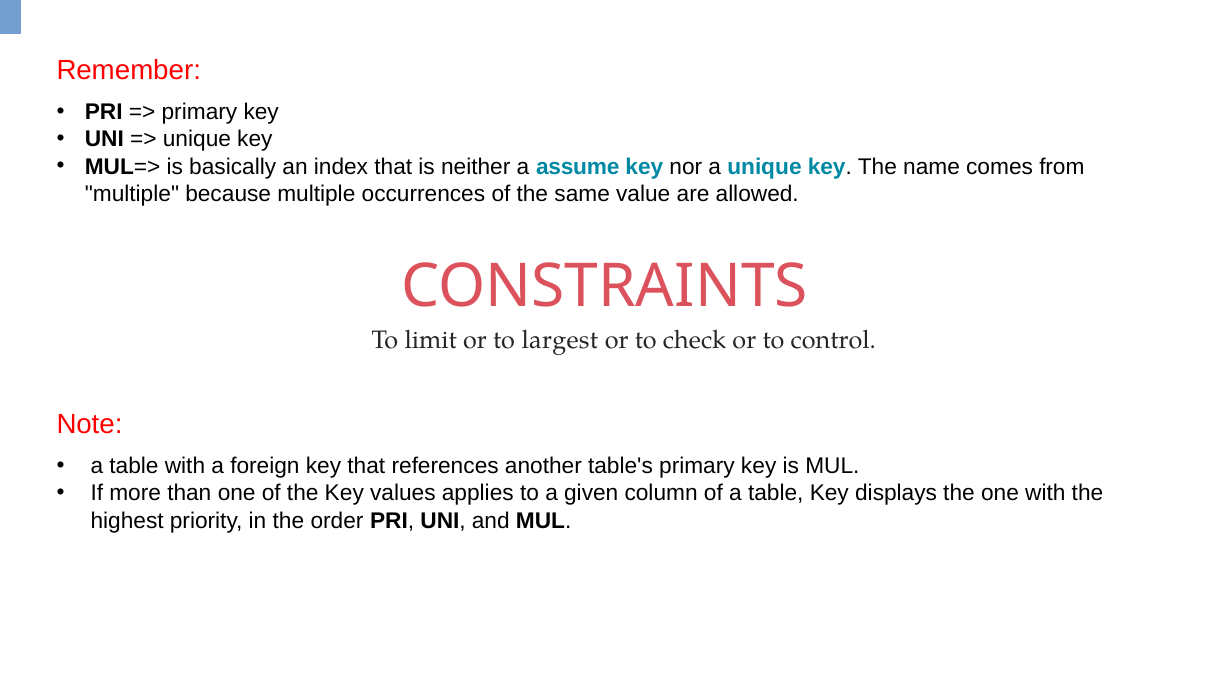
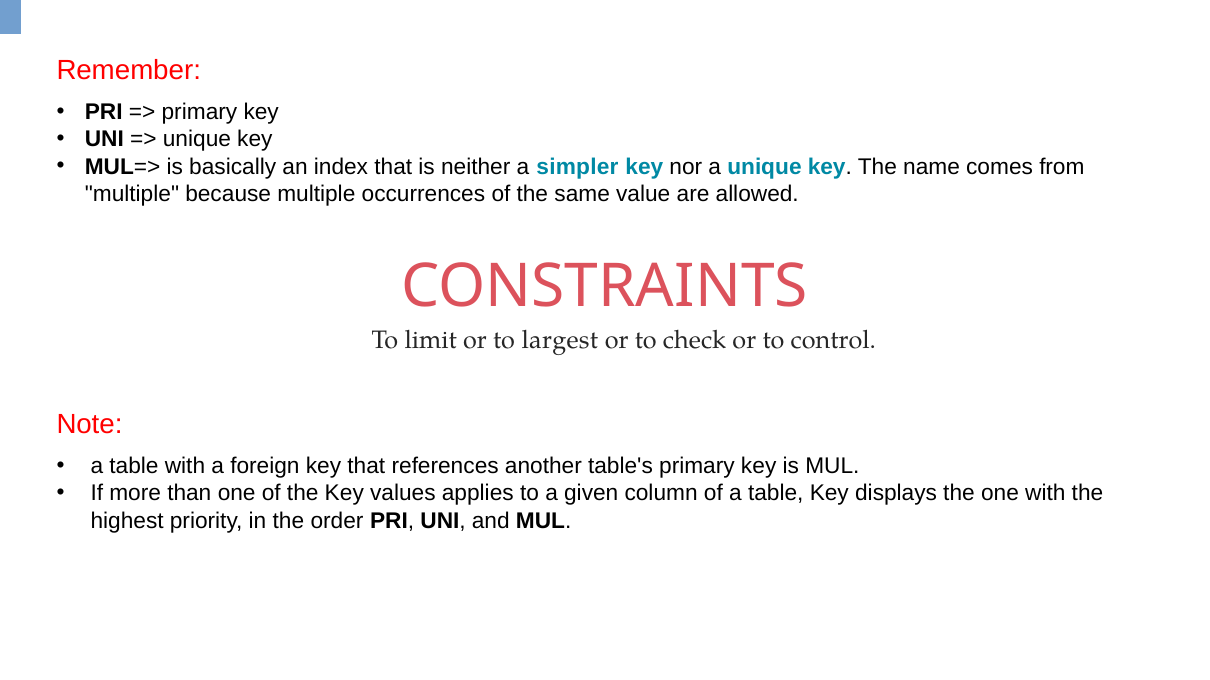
assume: assume -> simpler (577, 167)
